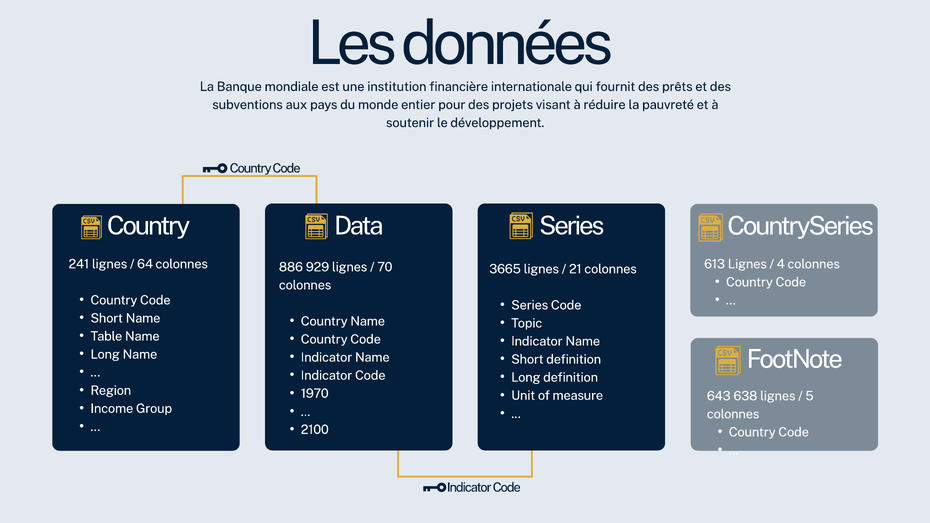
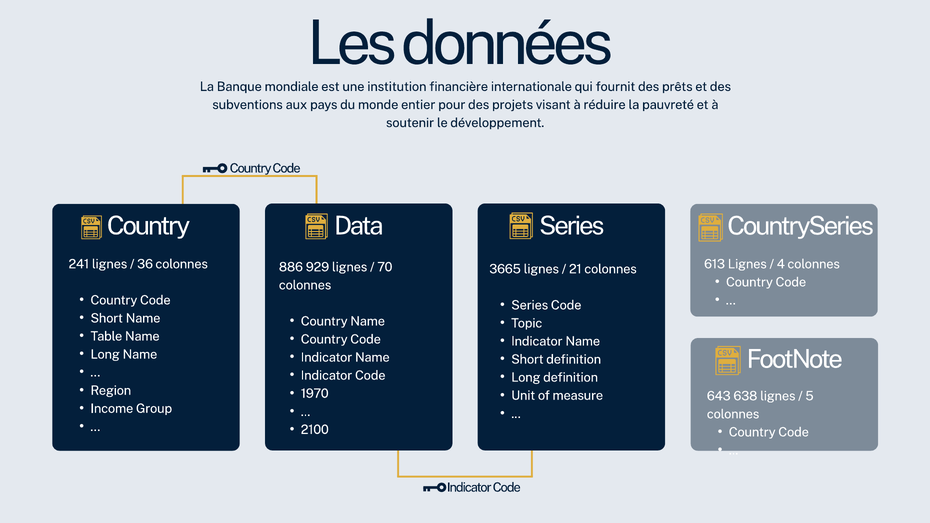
64: 64 -> 36 (145, 264)
